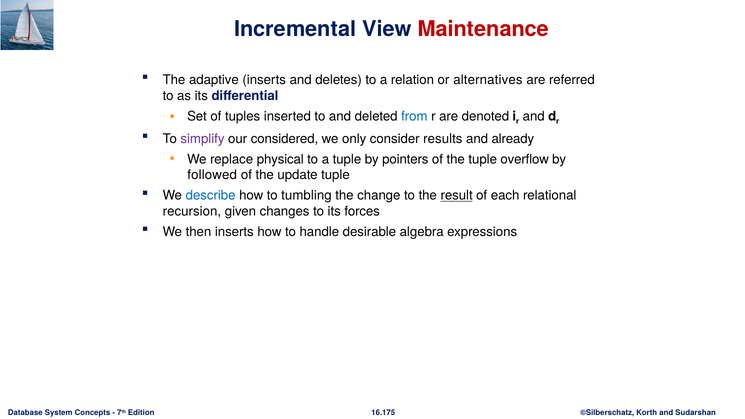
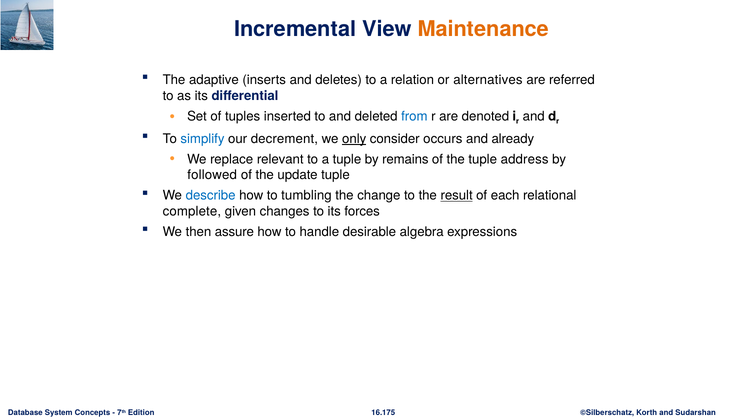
Maintenance colour: red -> orange (483, 29)
simplify colour: purple -> blue (202, 139)
considered: considered -> decrement (284, 139)
only underline: none -> present (354, 139)
results: results -> occurs (443, 139)
physical: physical -> relevant (280, 159)
pointers: pointers -> remains (405, 159)
overflow: overflow -> address (525, 159)
recursion: recursion -> complete (192, 211)
then inserts: inserts -> assure (234, 232)
